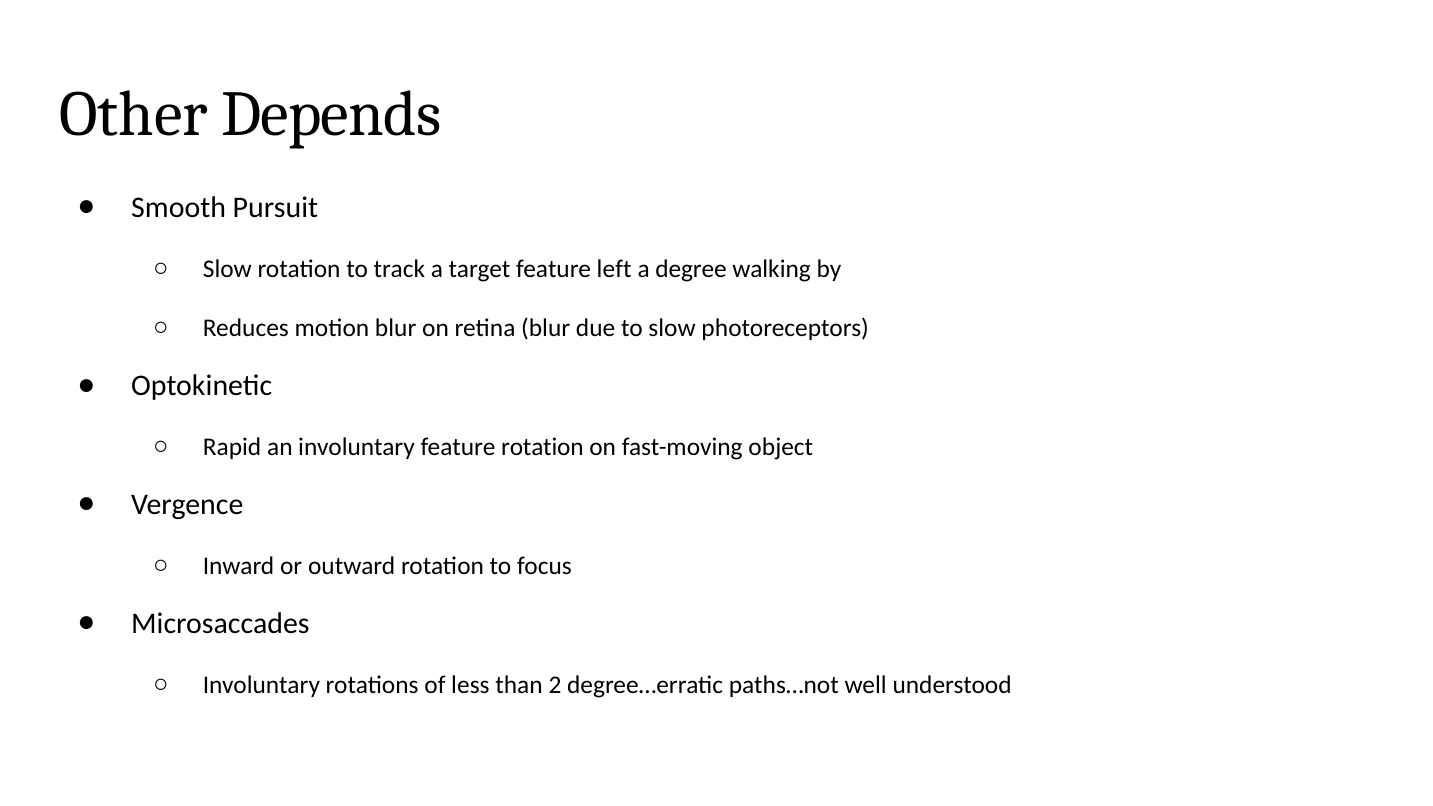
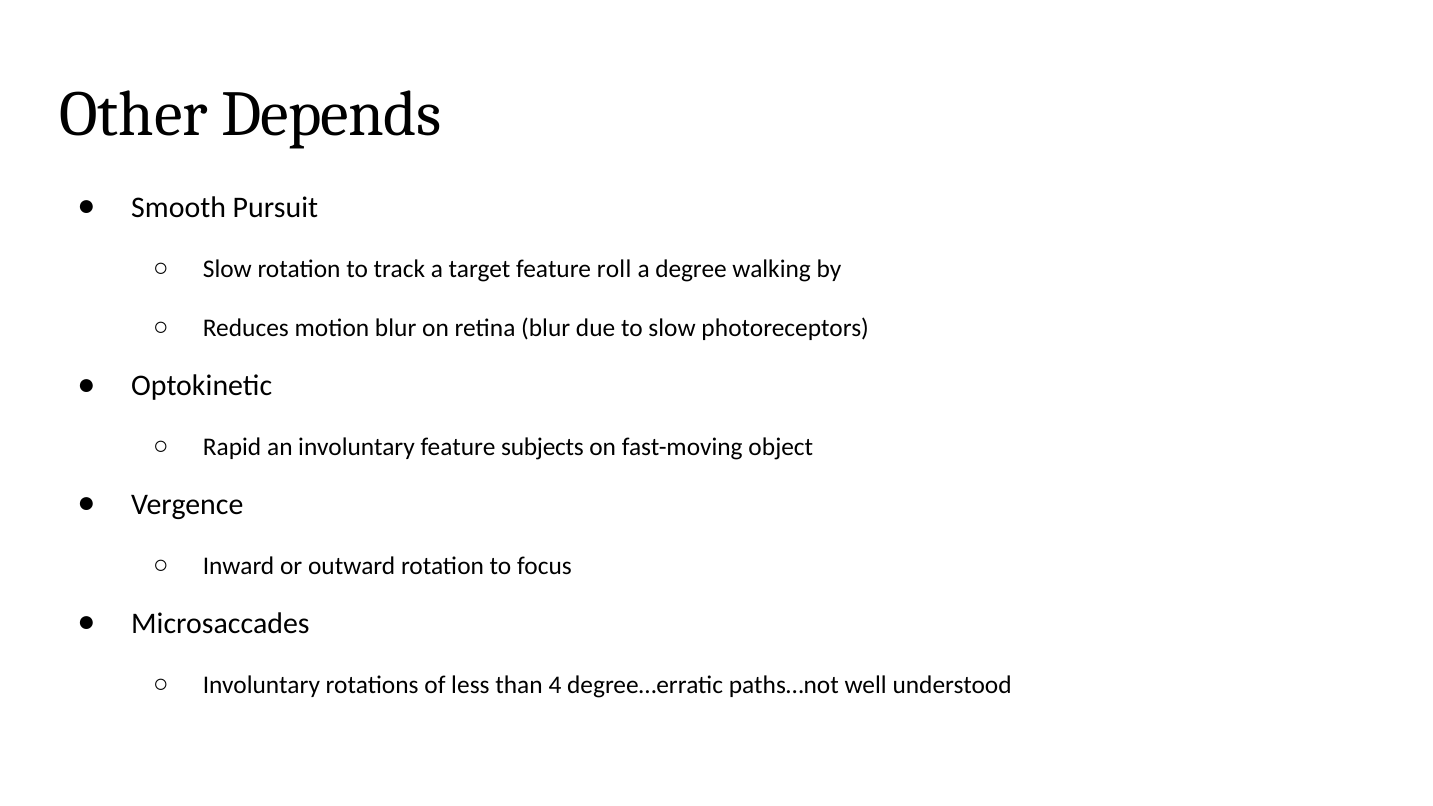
left: left -> roll (614, 269)
feature rotation: rotation -> subjects (542, 447)
2: 2 -> 4 (555, 685)
